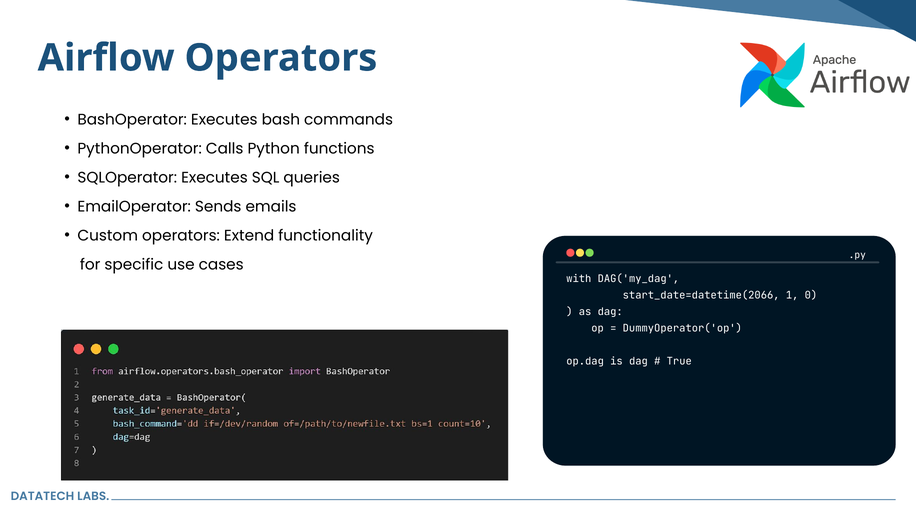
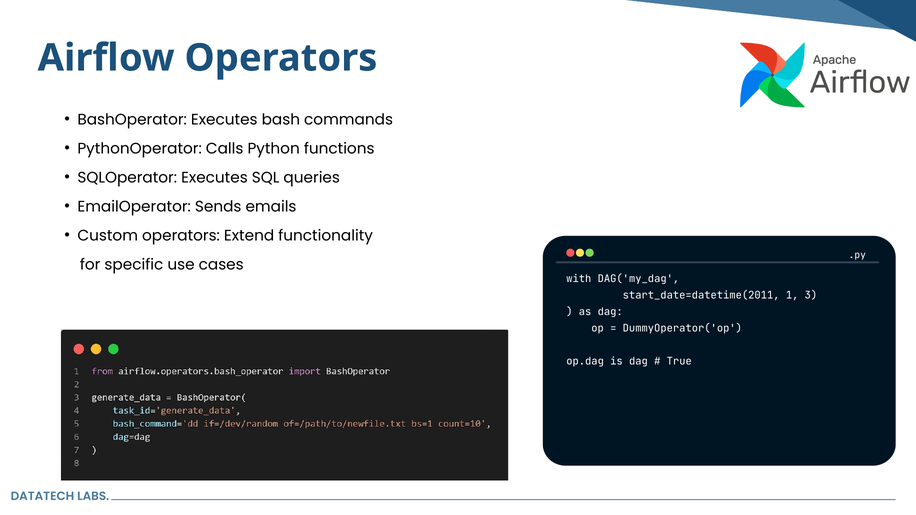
start_date=datetime(2066: start_date=datetime(2066 -> start_date=datetime(2011 (701, 296)
0: 0 -> 3 (811, 296)
